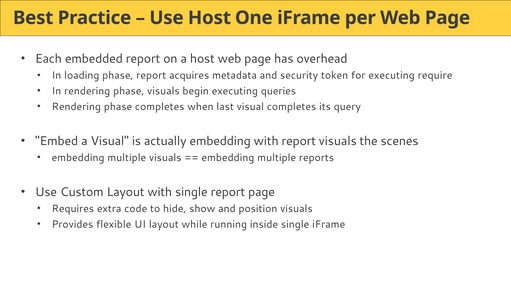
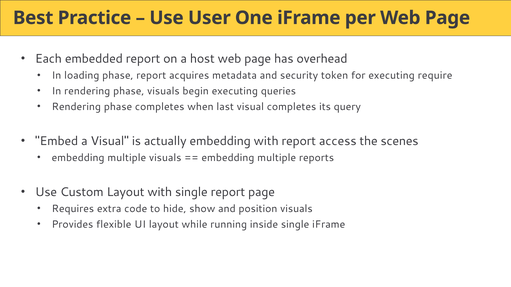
Use Host: Host -> User (209, 18)
report visuals: visuals -> access (338, 141)
